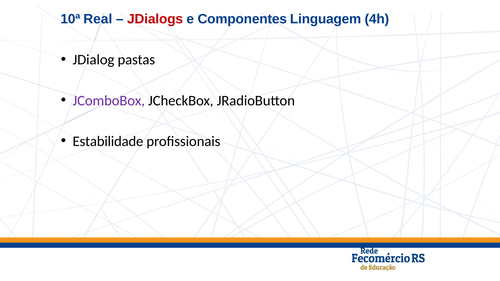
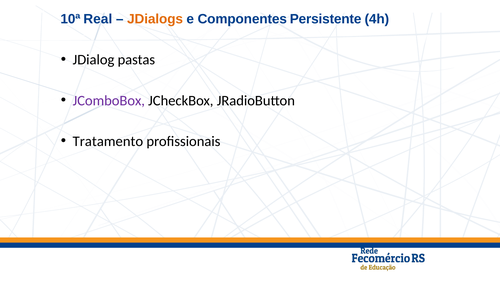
JDialogs colour: red -> orange (155, 19)
Linguagem: Linguagem -> Persistente (326, 19)
Estabilidade: Estabilidade -> Tratamento (108, 141)
